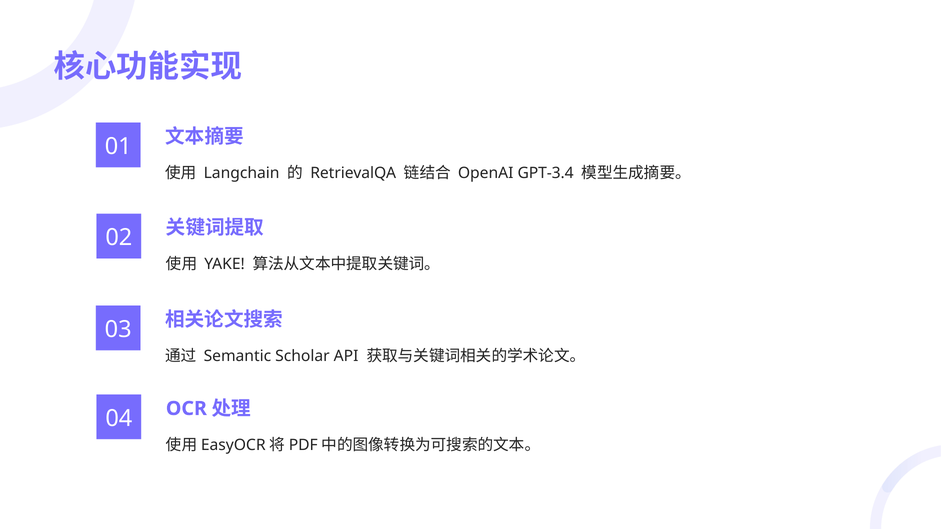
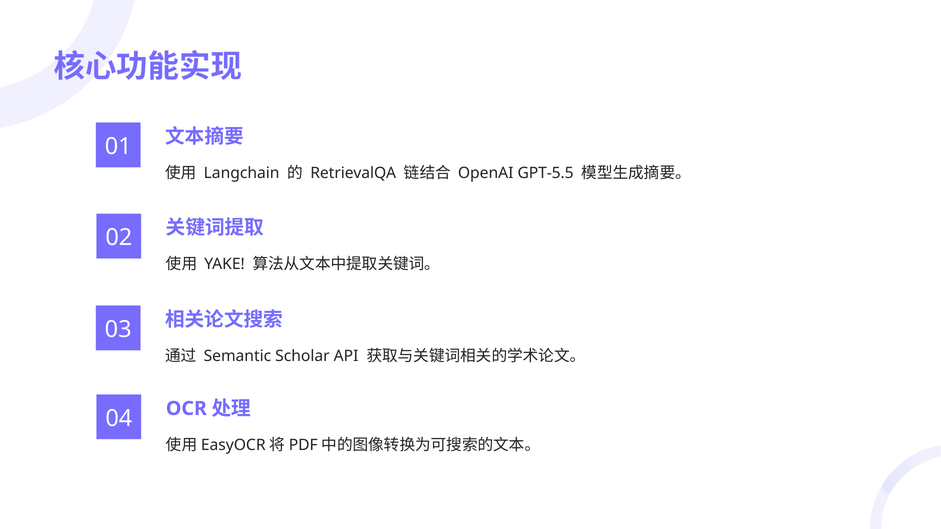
GPT-3.4: GPT-3.4 -> GPT-5.5 (546, 173)
